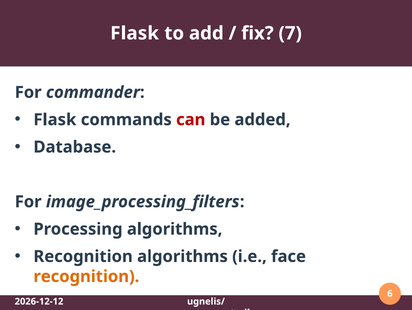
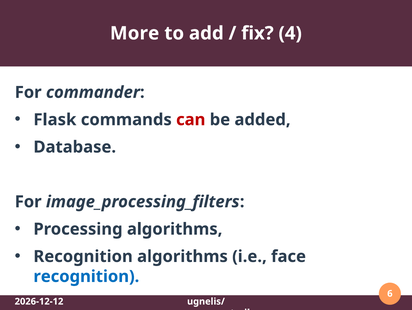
Flask: Flask -> More (135, 33)
7: 7 -> 4 (290, 33)
recognition colour: orange -> blue (86, 276)
